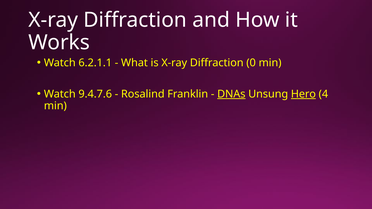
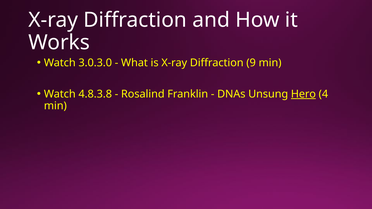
6.2.1.1: 6.2.1.1 -> 3.0.3.0 (95, 63)
0: 0 -> 9 (251, 63)
9.4.7.6: 9.4.7.6 -> 4.8.3.8 (95, 94)
DNAs underline: present -> none (231, 94)
